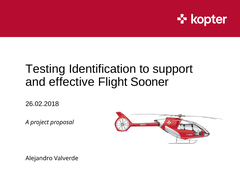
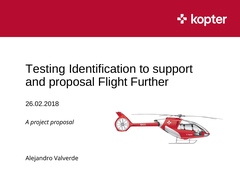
and effective: effective -> proposal (72, 82)
Sooner: Sooner -> Further (150, 82)
